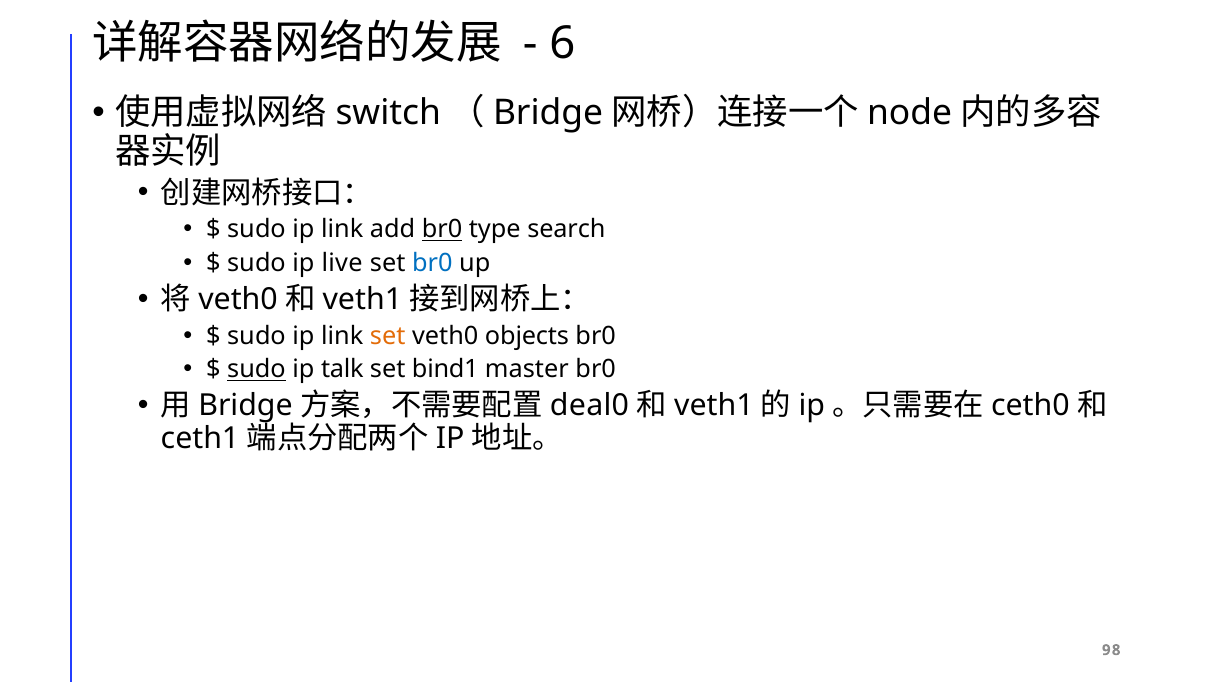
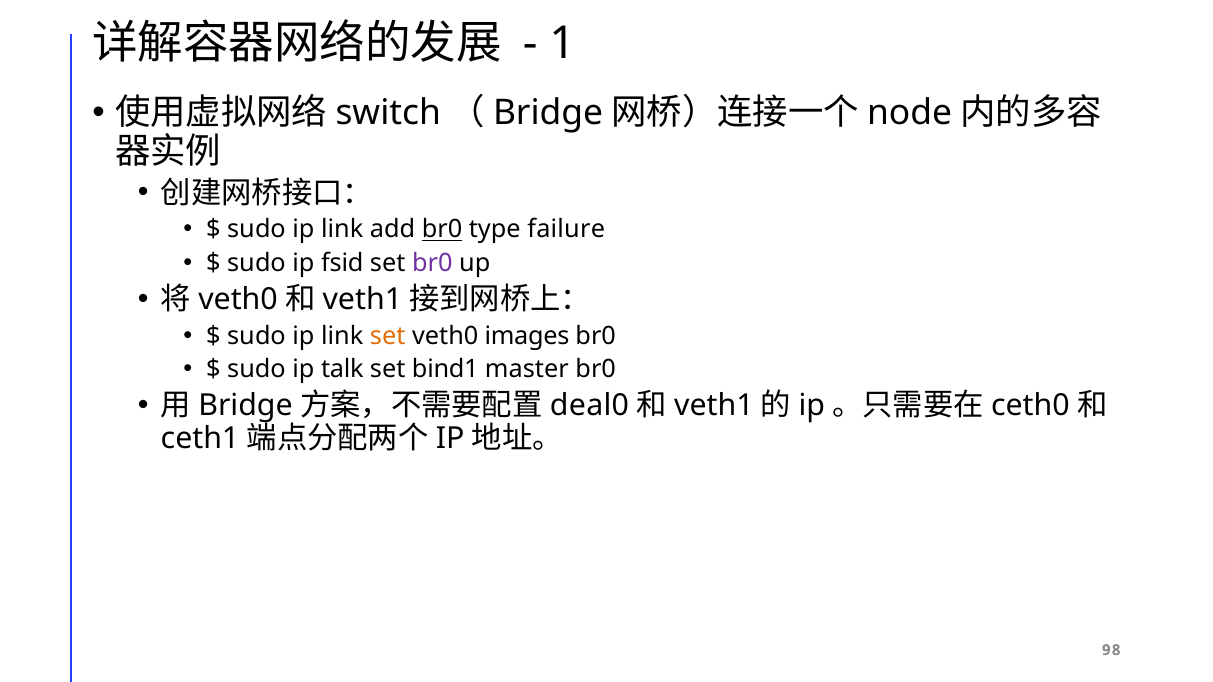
6: 6 -> 1 (562, 43)
search: search -> failure (566, 230)
live: live -> fsid (342, 263)
br0 colour: blue -> purple (432, 263)
objects: objects -> images (527, 336)
sudo underline: present -> none (256, 370)
